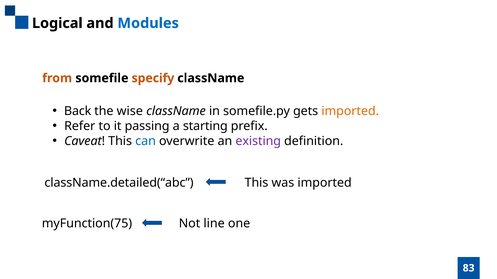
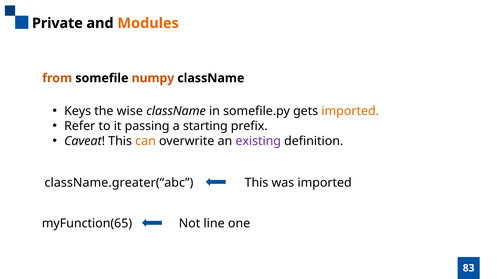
Logical: Logical -> Private (57, 23)
Modules colour: blue -> orange (148, 23)
specify: specify -> numpy (153, 78)
Back: Back -> Keys (78, 111)
can colour: blue -> orange (146, 141)
className.detailed(“abc: className.detailed(“abc -> className.greater(“abc (119, 183)
myFunction(75: myFunction(75 -> myFunction(65 (87, 224)
